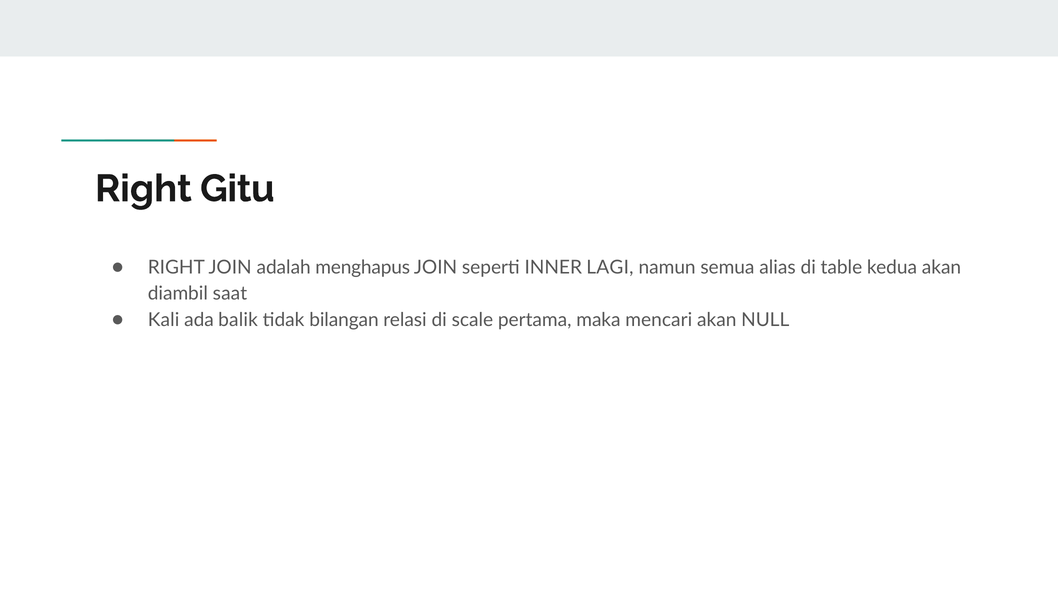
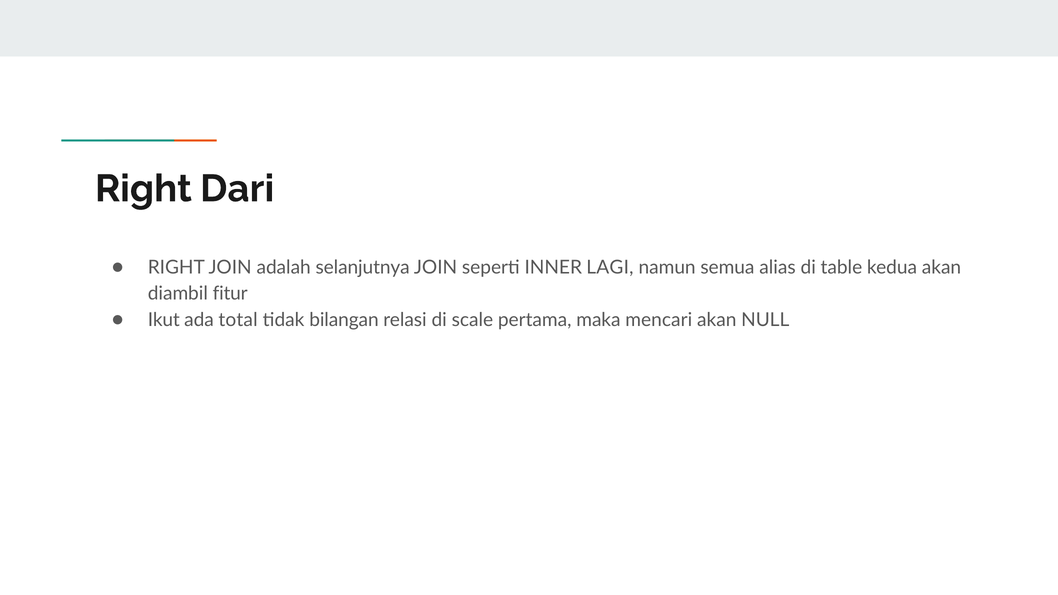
Gitu: Gitu -> Dari (237, 189)
menghapus: menghapus -> selanjutnya (363, 267)
saat: saat -> fitur (230, 294)
Kali: Kali -> Ikut (164, 320)
balik: balik -> total (238, 320)
